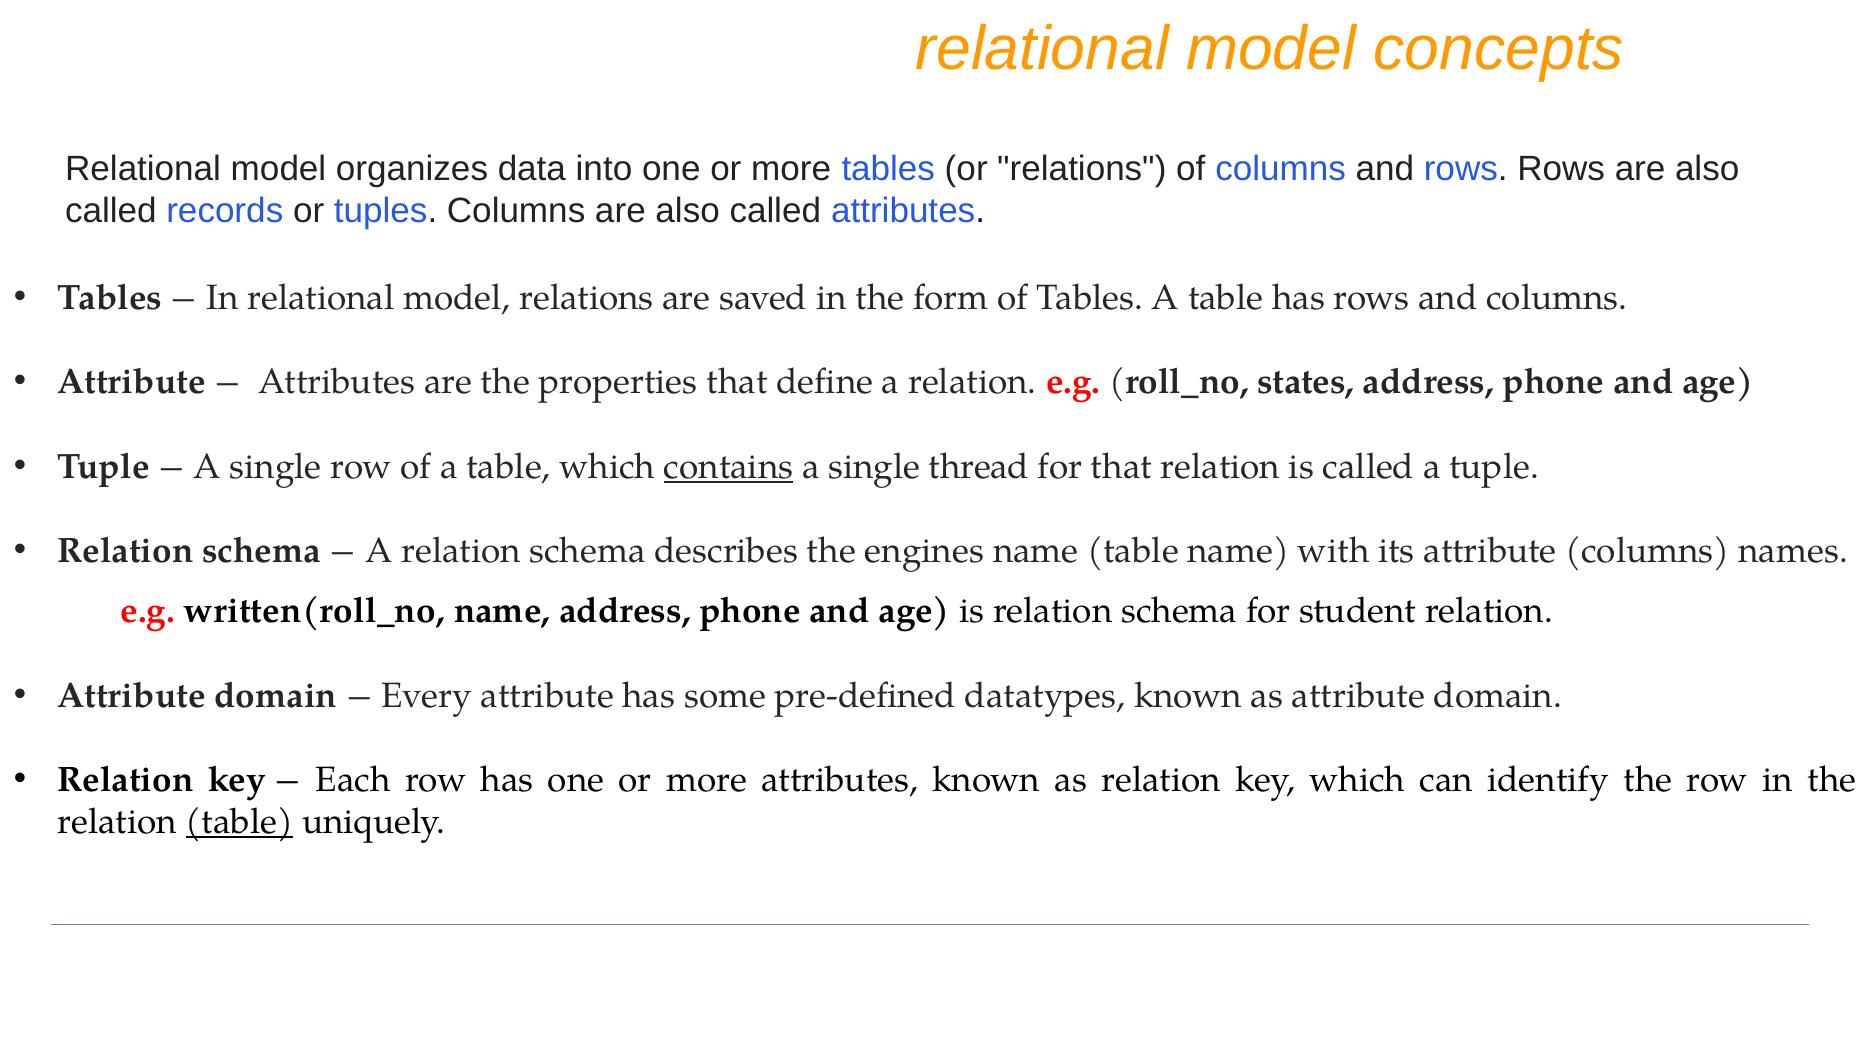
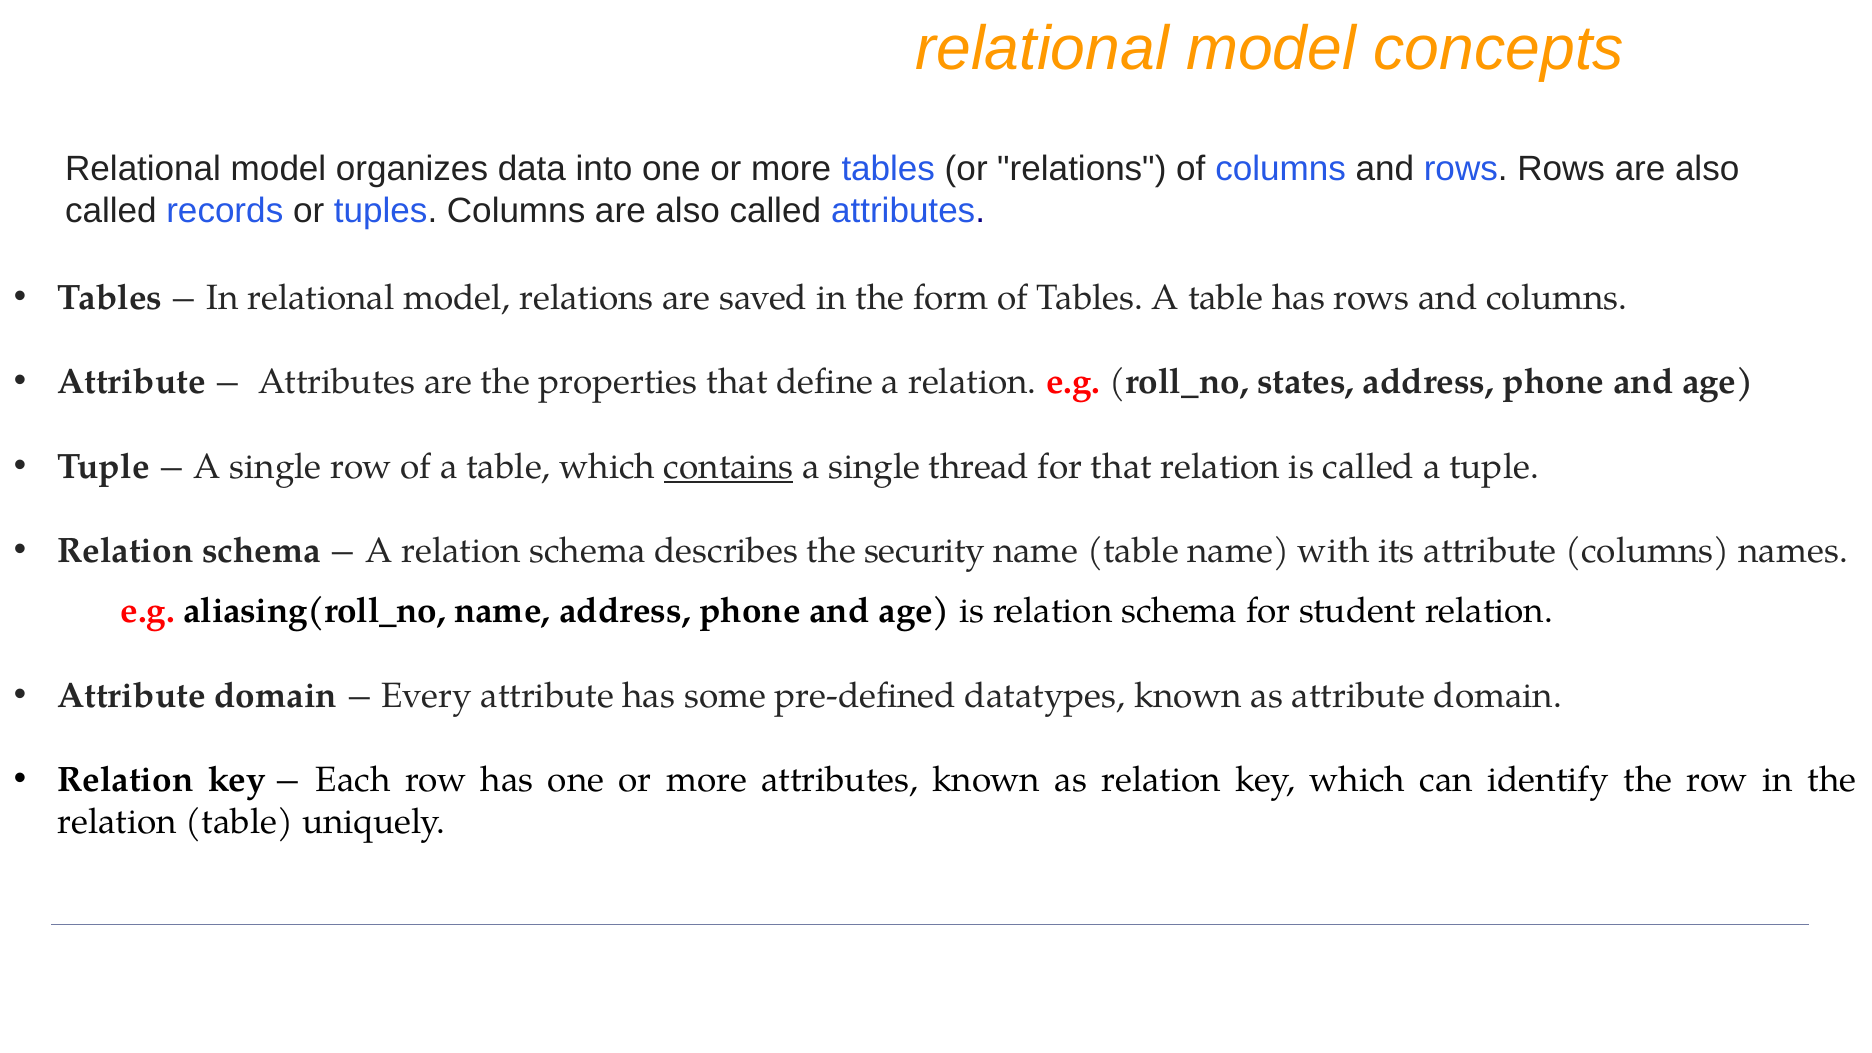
engines: engines -> security (925, 551)
written(roll_no: written(roll_no -> aliasing(roll_no (315, 611)
table underline: present -> none (240, 822)
